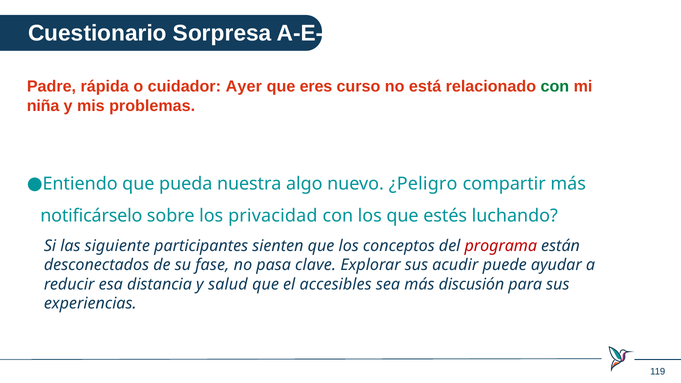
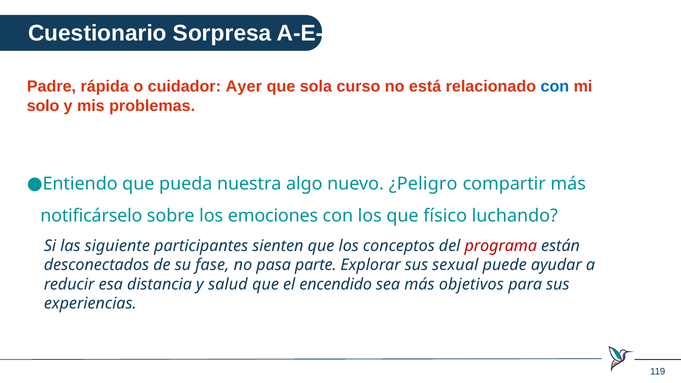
eres: eres -> sola (316, 87)
con colour: green -> blue (555, 87)
niña: niña -> solo (43, 106)
privacidad: privacidad -> emociones (273, 216)
estés: estés -> físico (445, 216)
clave: clave -> parte (316, 265)
acudir: acudir -> sexual (455, 265)
accesibles: accesibles -> encendido (336, 284)
discusión: discusión -> objetivos (471, 284)
